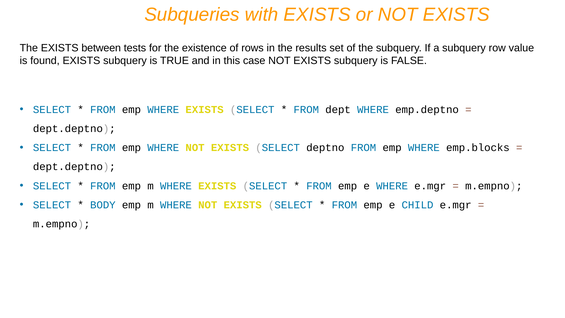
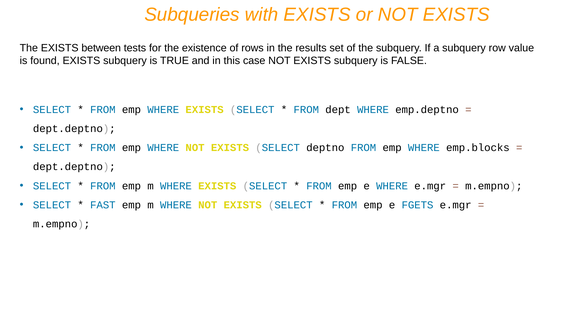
BODY: BODY -> FAST (103, 205)
CHILD: CHILD -> FGETS (417, 205)
